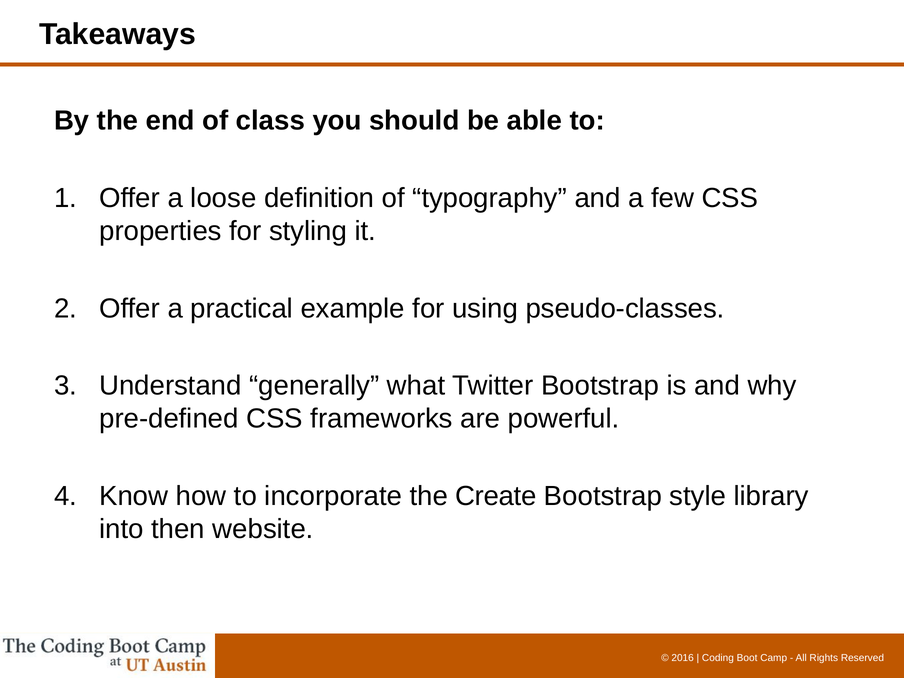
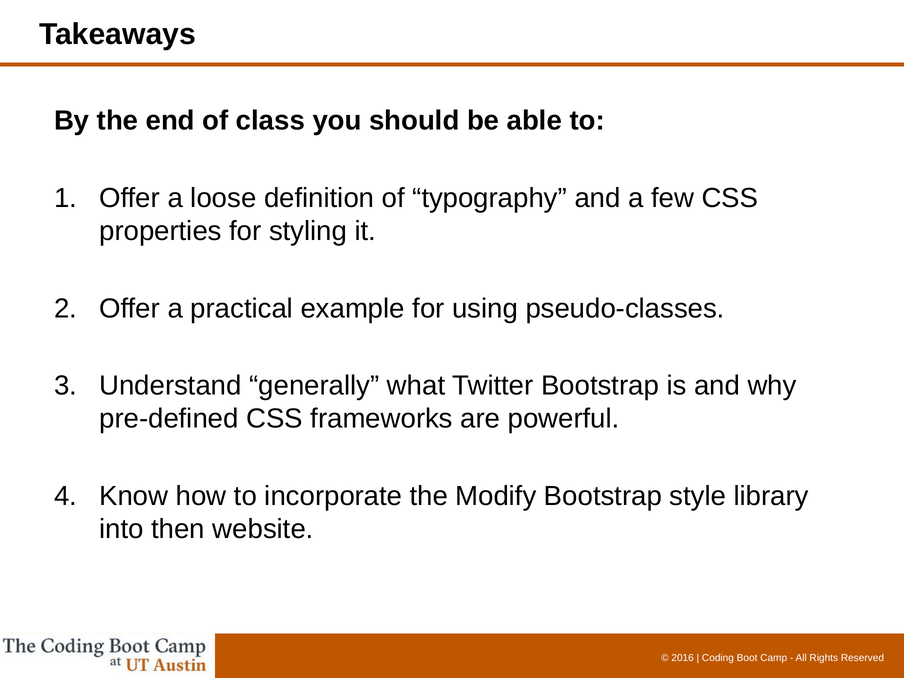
Create: Create -> Modify (496, 496)
